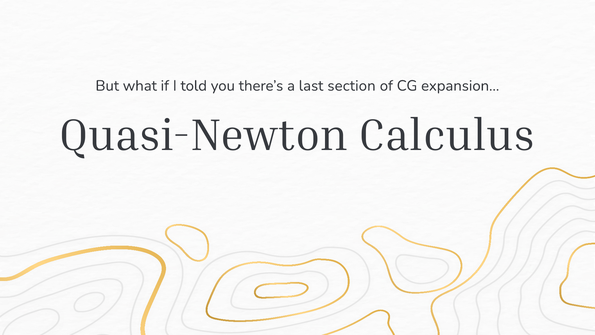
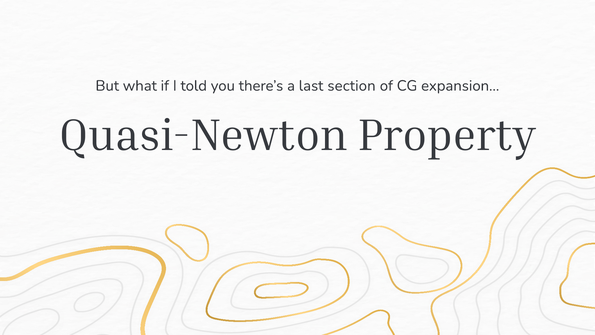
Calculus: Calculus -> Property (447, 135)
